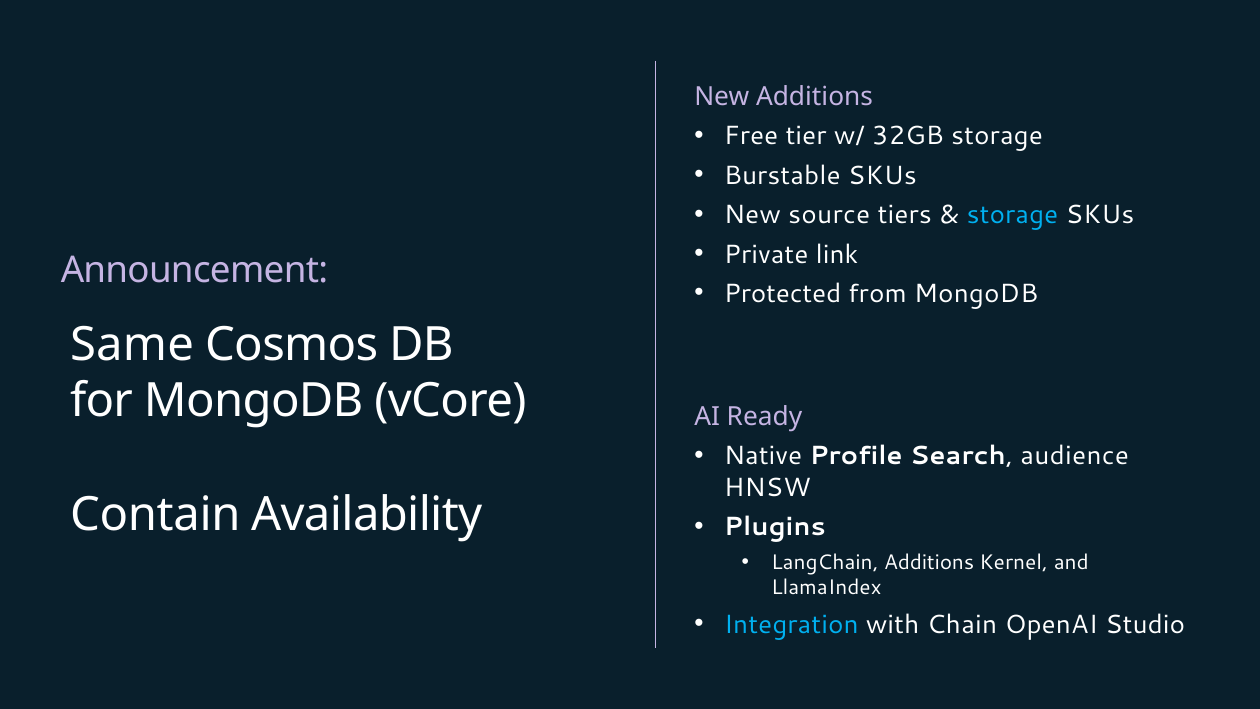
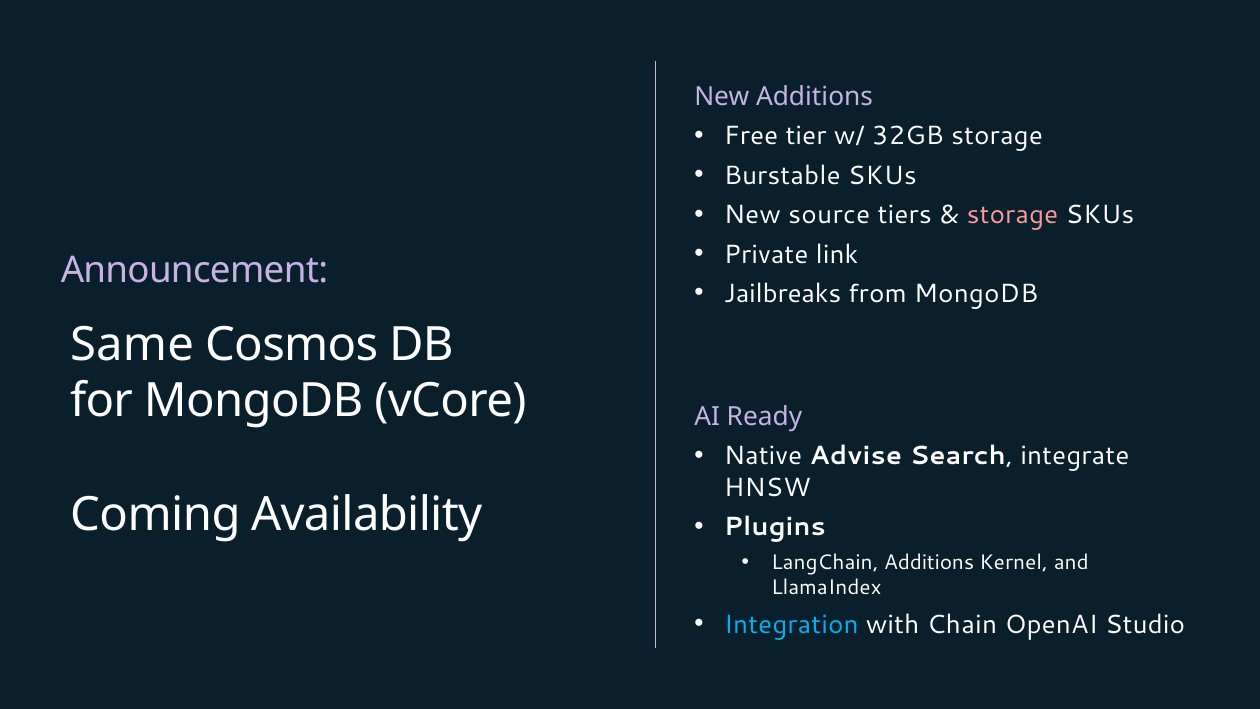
storage colour: light blue -> pink (1012, 215)
Protected: Protected -> Jailbreaks (783, 294)
Profile: Profile -> Advise (856, 456)
audience: audience -> integrate (1075, 456)
Contain: Contain -> Coming (155, 515)
